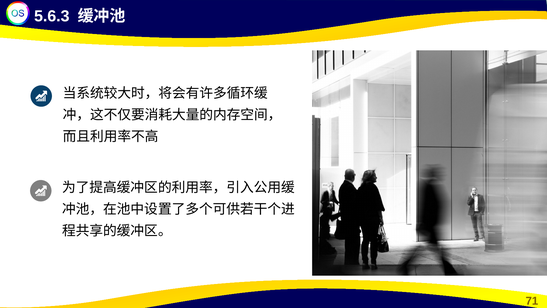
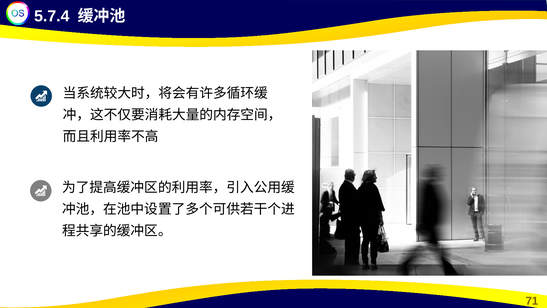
5.6.3: 5.6.3 -> 5.7.4 (52, 16)
